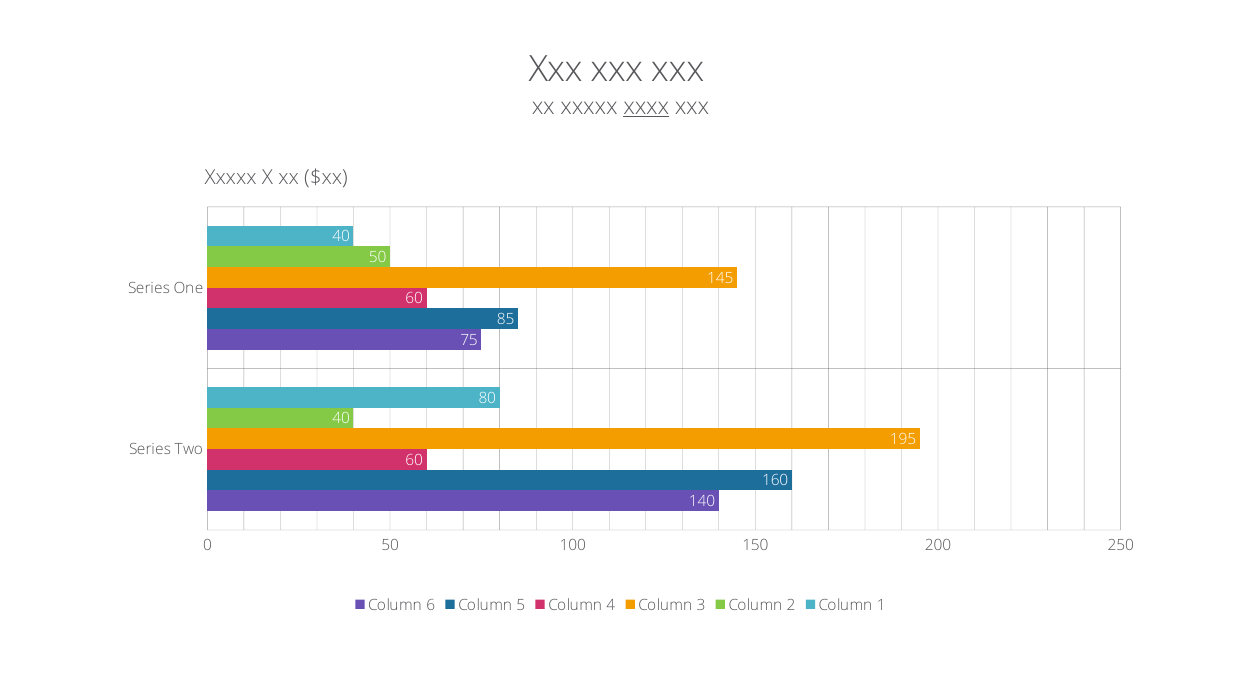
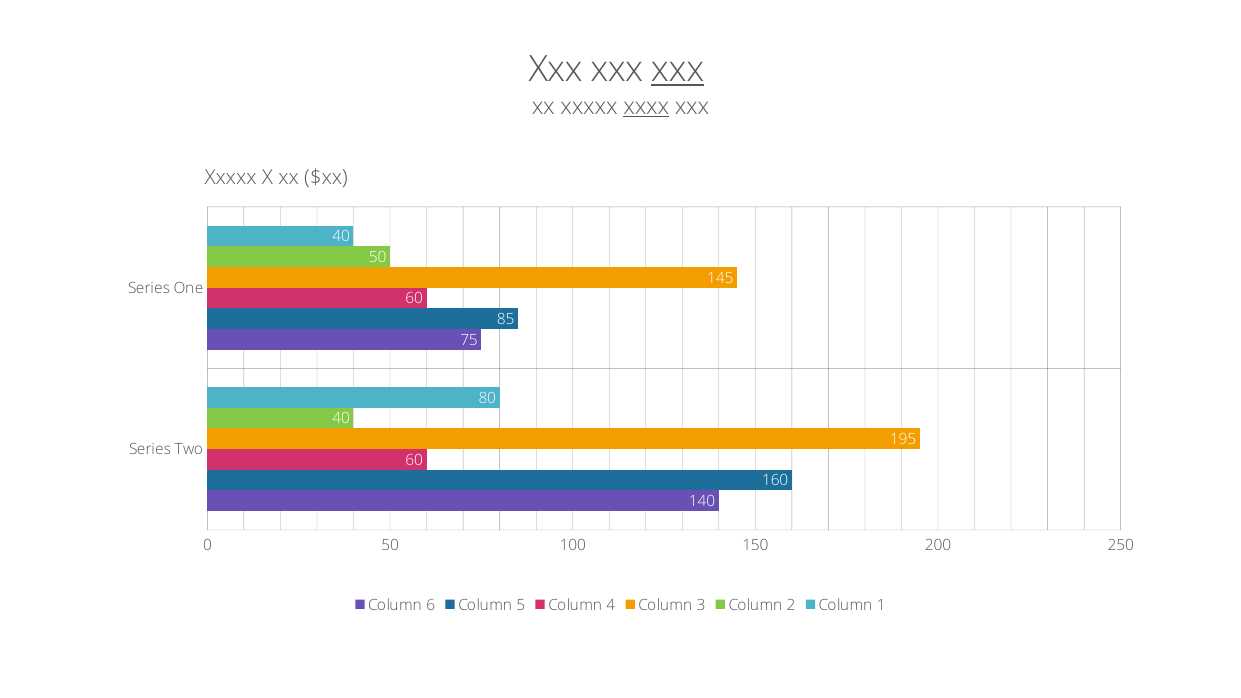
xxx underline: none -> present (678, 69)
